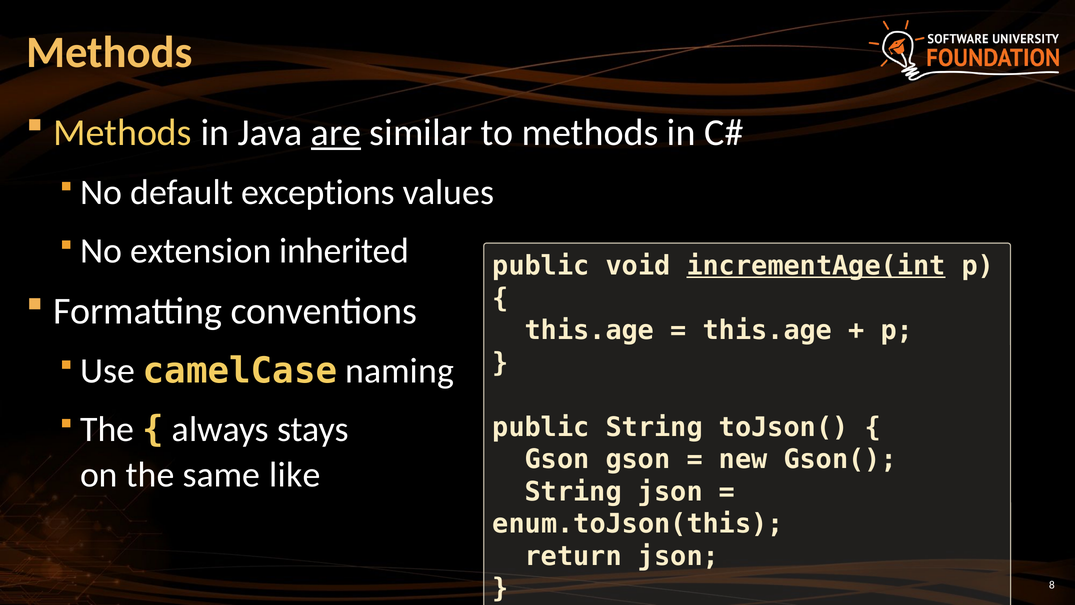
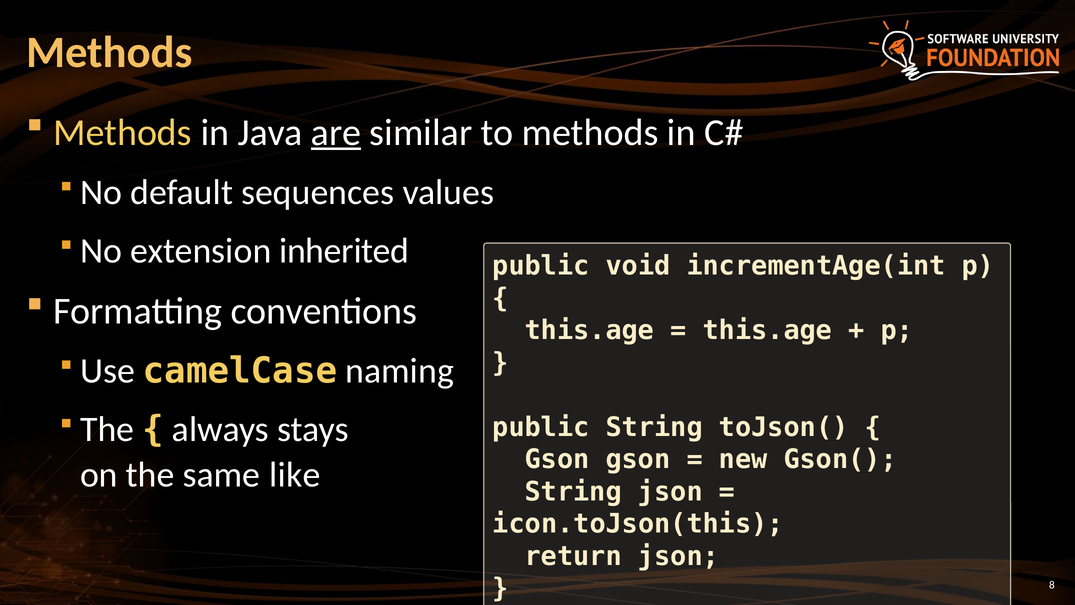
exceptions: exceptions -> sequences (318, 192)
incrementAge(int underline: present -> none (816, 266)
enum.toJson(this: enum.toJson(this -> icon.toJson(this (638, 524)
